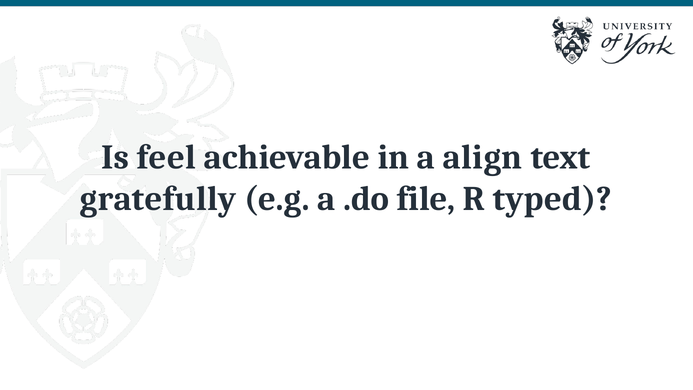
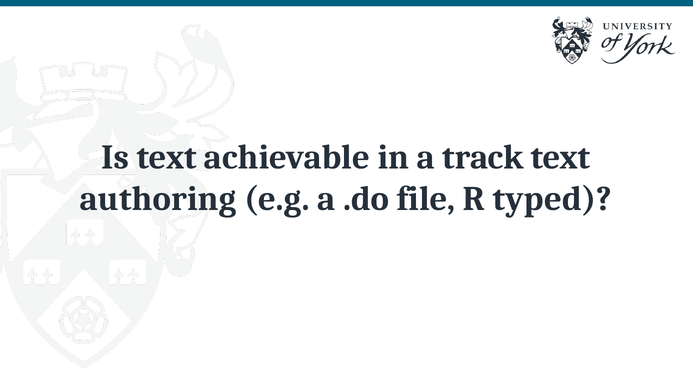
Is feel: feel -> text (167, 157)
align: align -> track (483, 157)
gratefully: gratefully -> authoring (158, 199)
